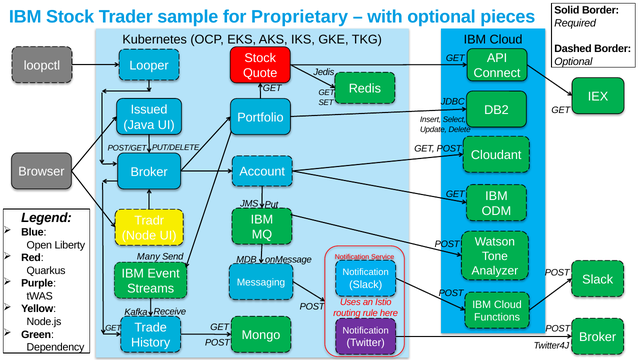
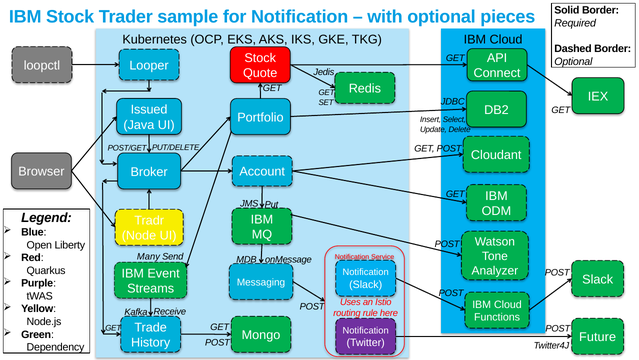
for Proprietary: Proprietary -> Notification (300, 17)
Broker: Broker -> Future (598, 337)
